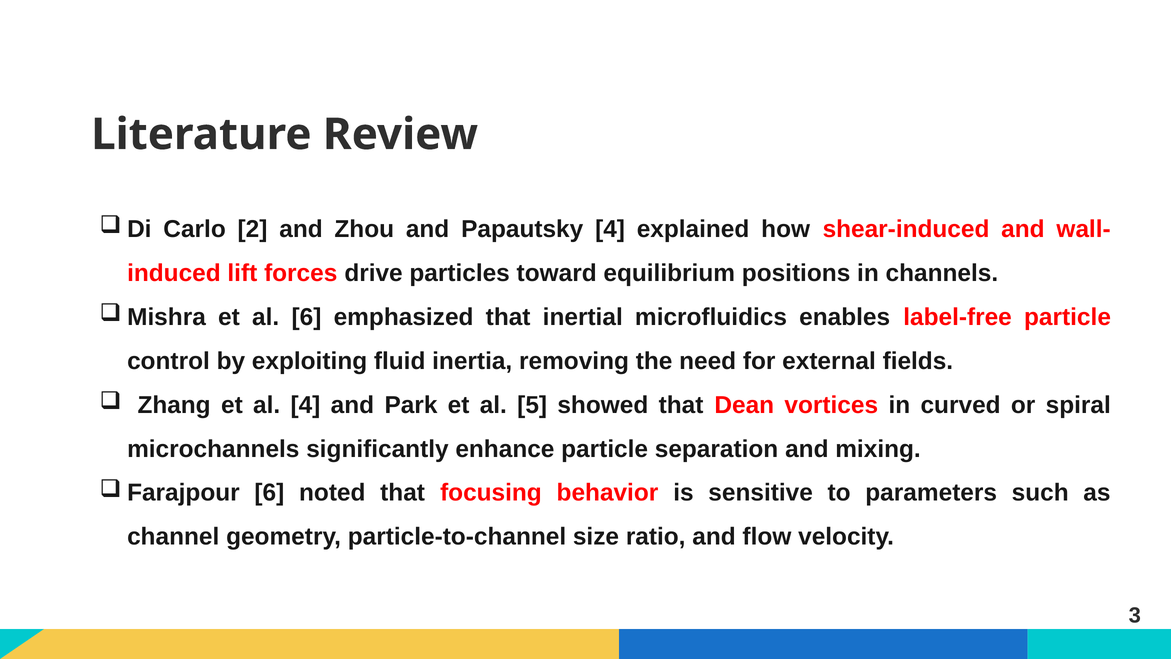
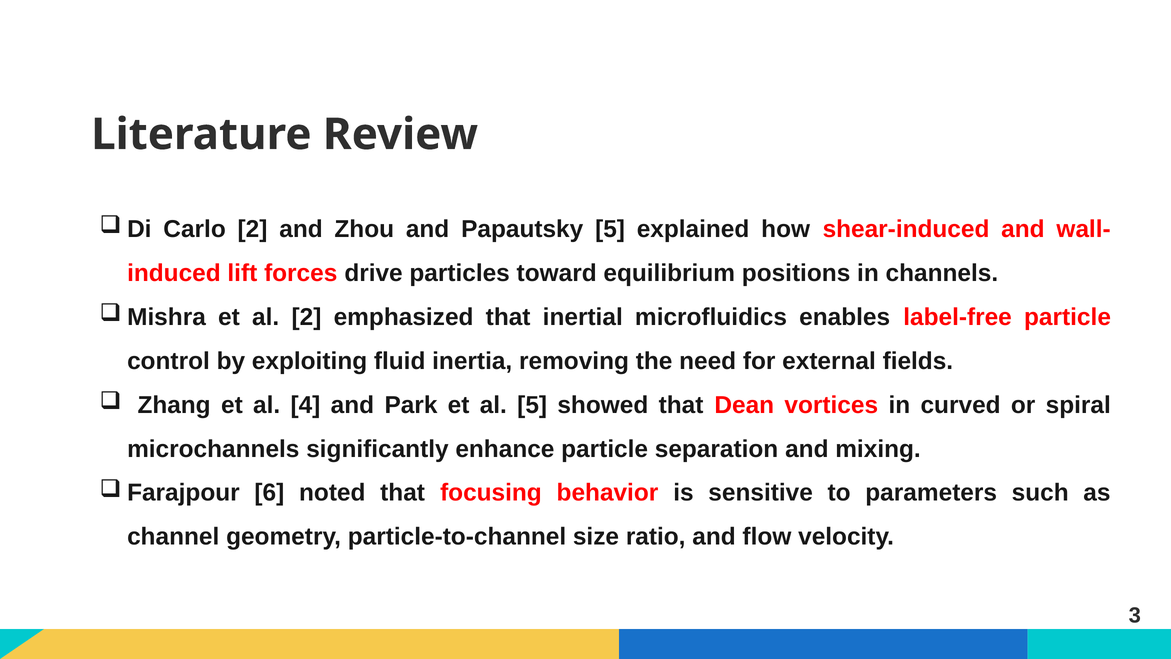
Papautsky 4: 4 -> 5 (610, 229)
al 6: 6 -> 2 (306, 317)
